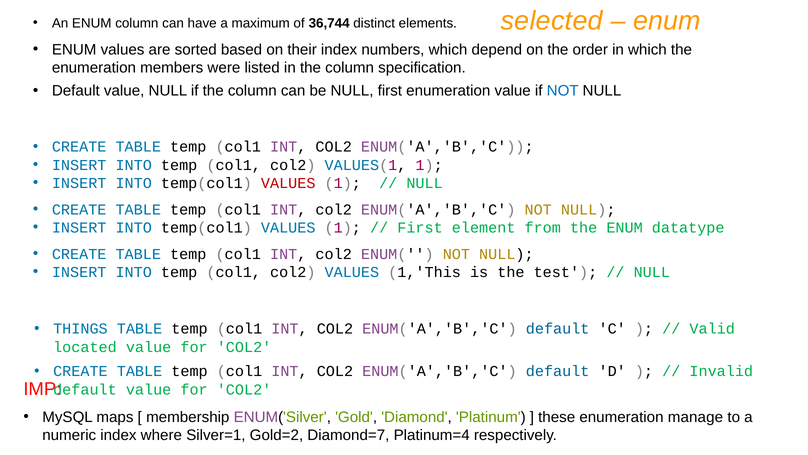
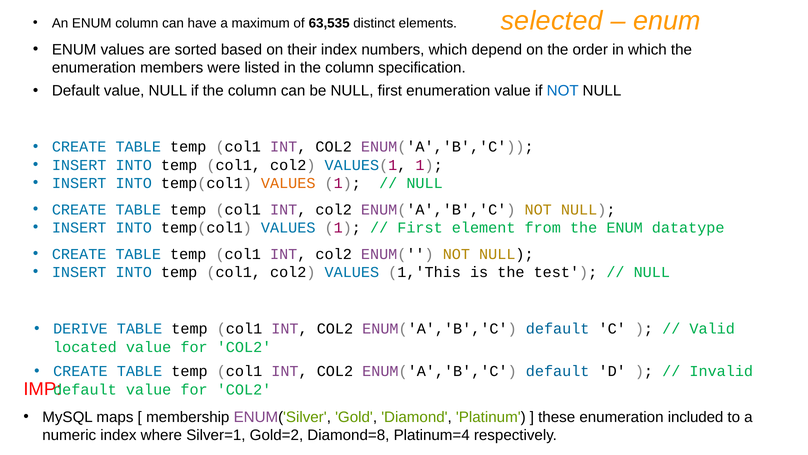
36,744: 36,744 -> 63,535 (329, 23)
VALUES colour: red -> orange (288, 183)
THINGS: THINGS -> DERIVE (80, 329)
manage: manage -> included (696, 417)
Diamond=7: Diamond=7 -> Diamond=8 (348, 435)
